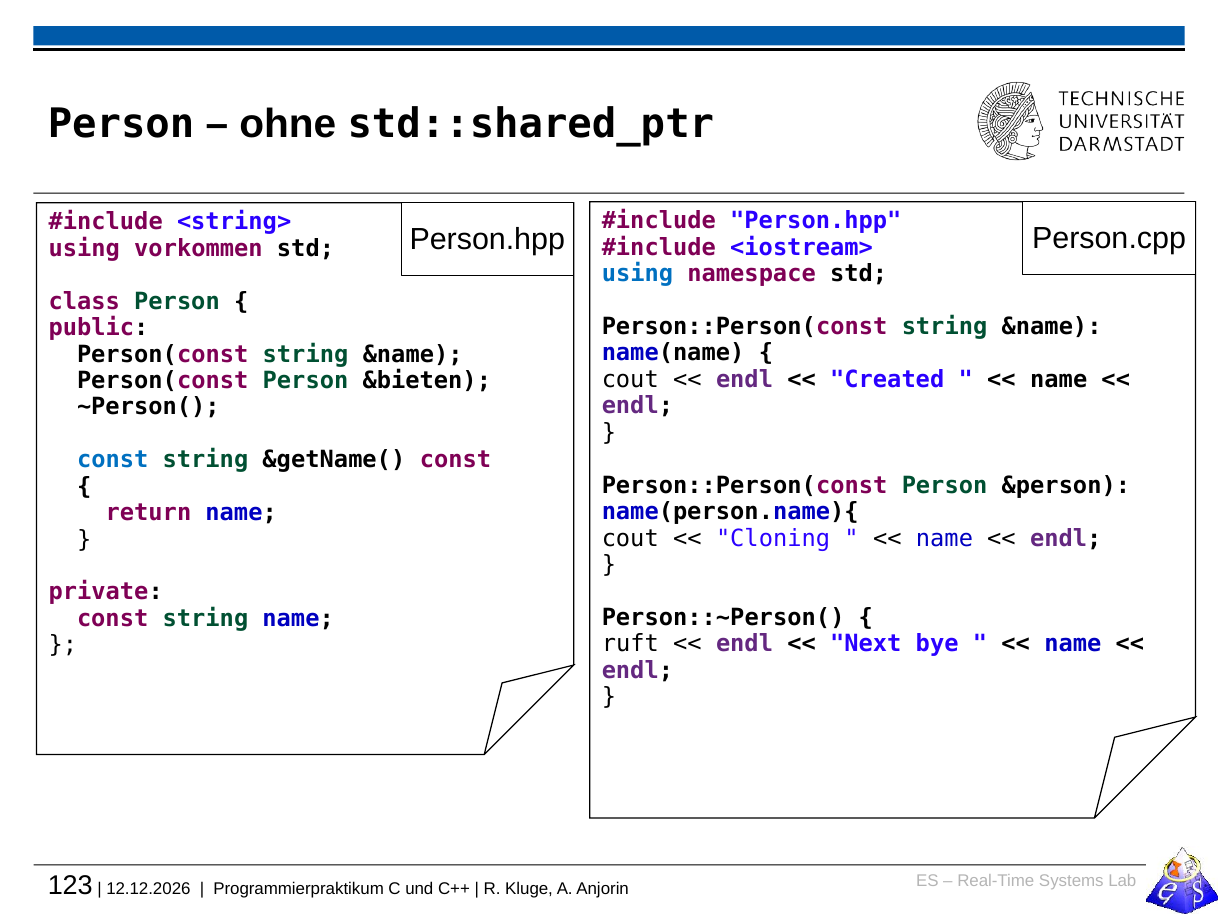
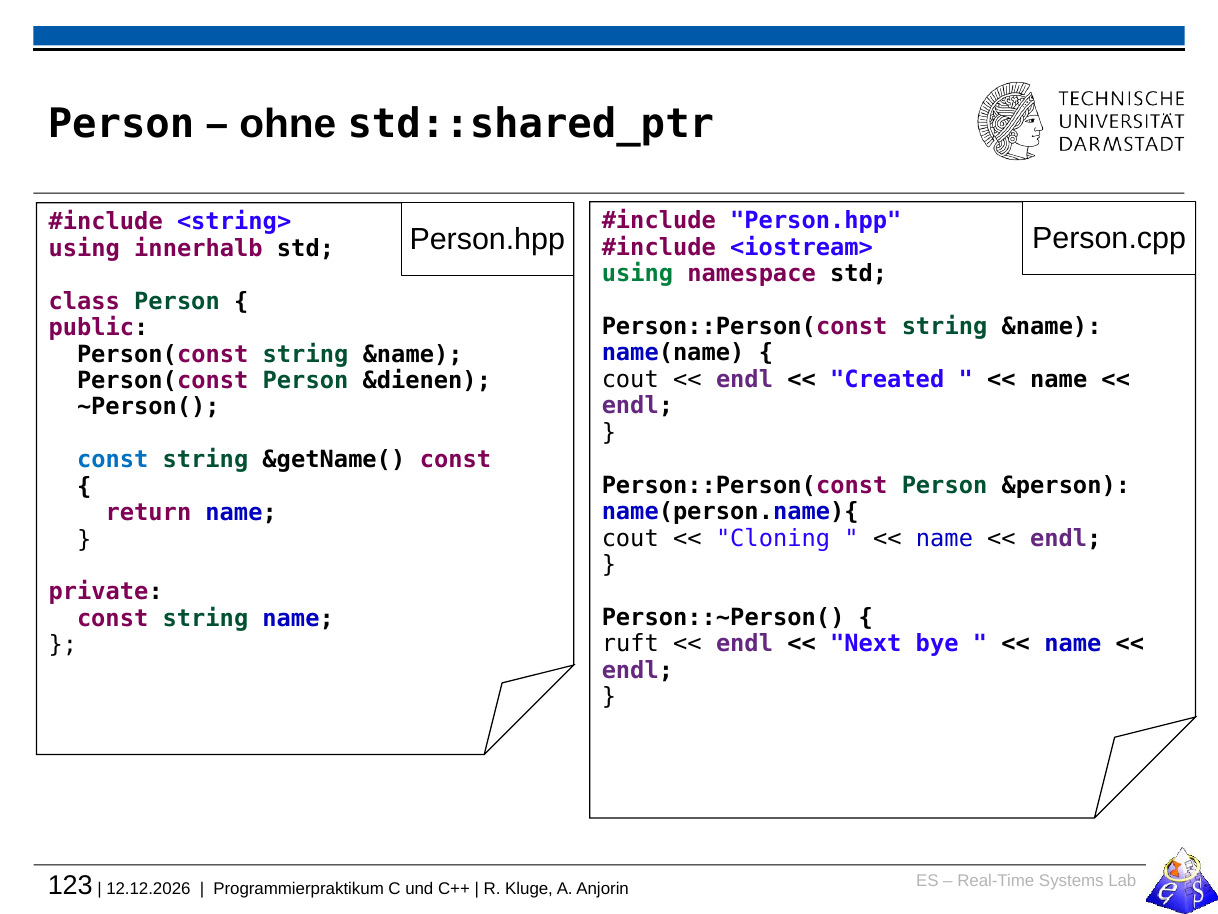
vorkommen: vorkommen -> innerhalb (198, 248)
using colour: blue -> green (637, 274)
&bieten: &bieten -> &dienen (427, 380)
